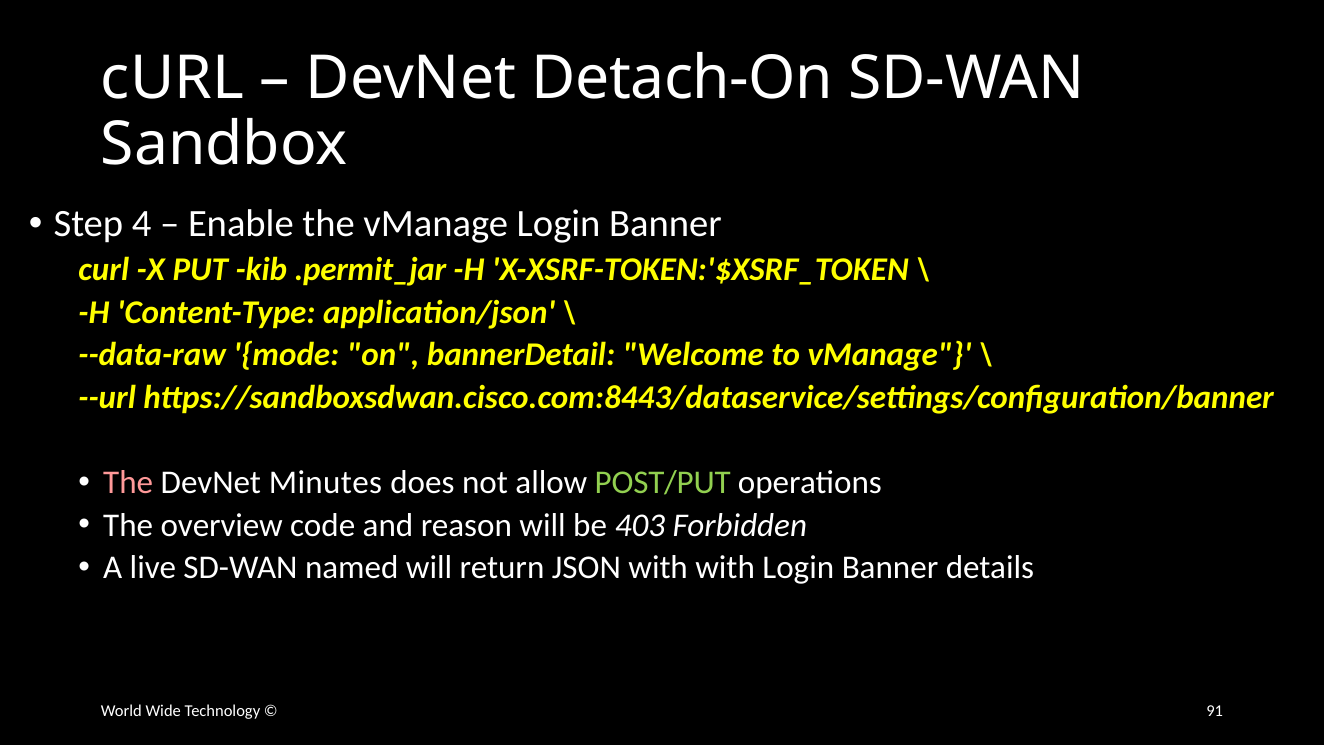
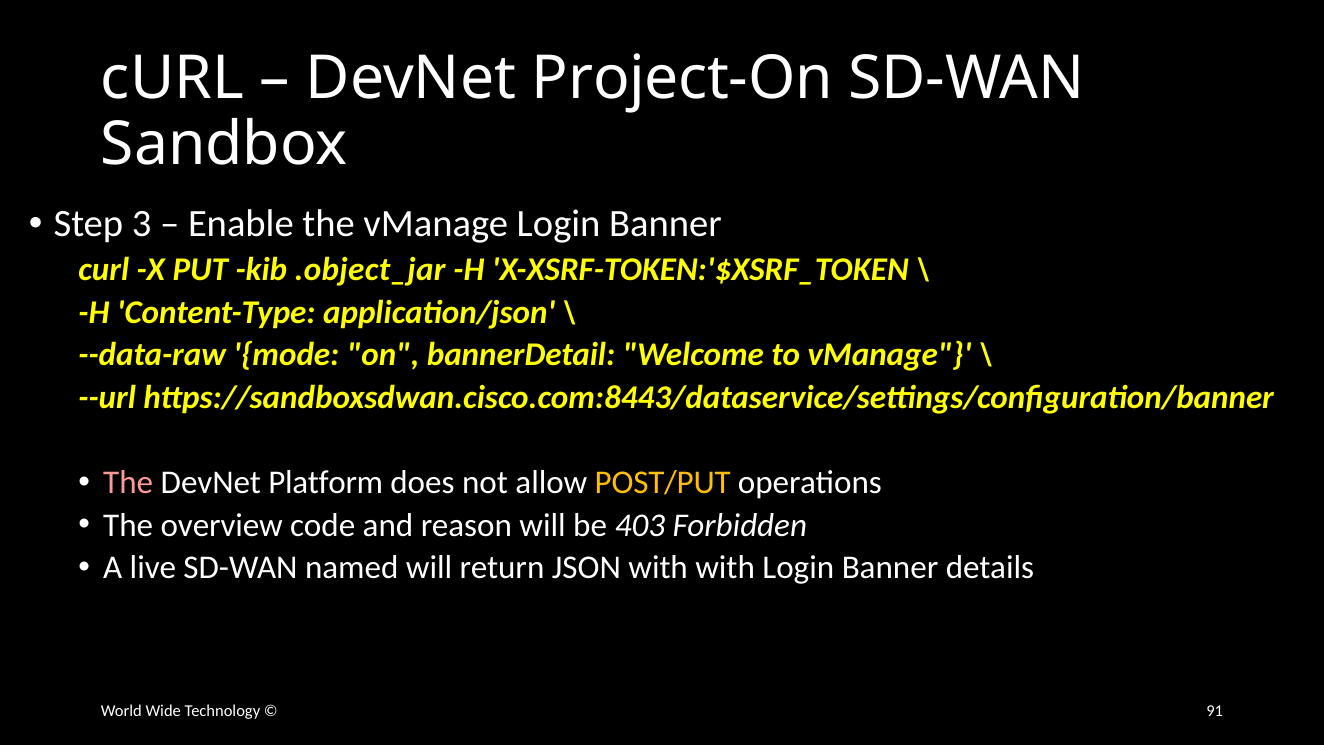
Detach-On: Detach-On -> Project-On (682, 78)
4: 4 -> 3 (142, 224)
.permit_jar: .permit_jar -> .object_jar (370, 269)
Minutes: Minutes -> Platform (326, 482)
POST/PUT colour: light green -> yellow (663, 482)
